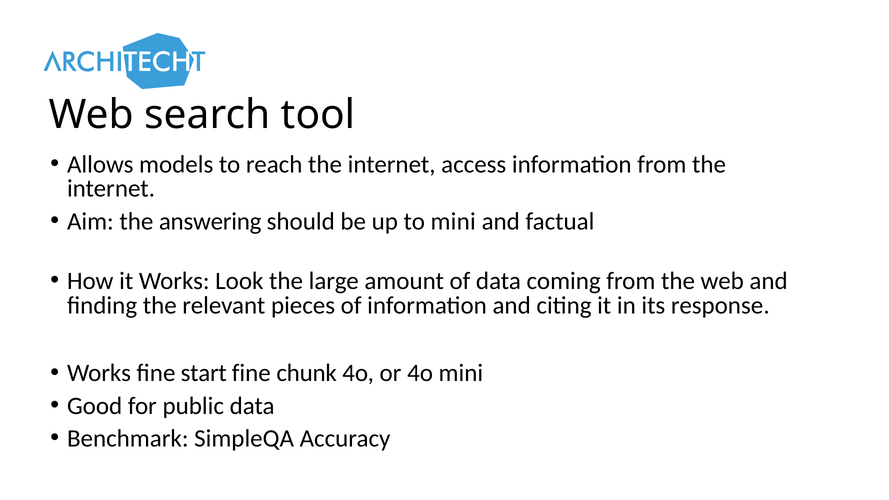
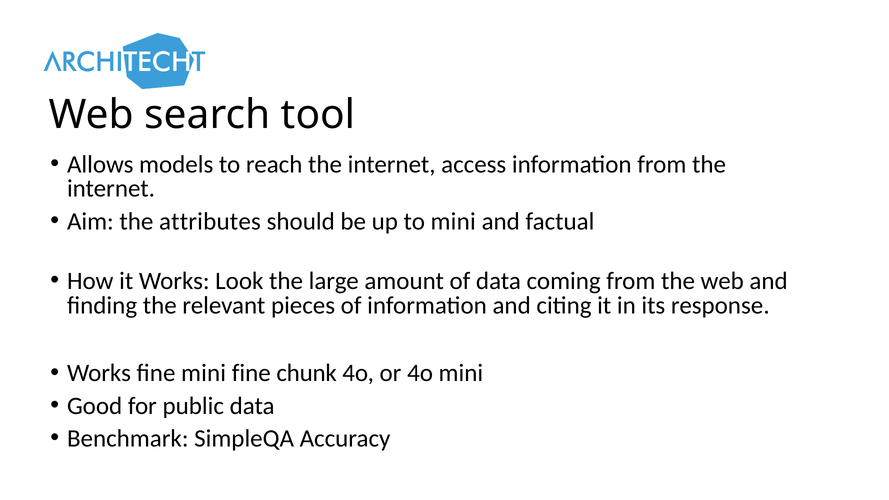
answering: answering -> attributes (210, 221)
fine start: start -> mini (204, 373)
